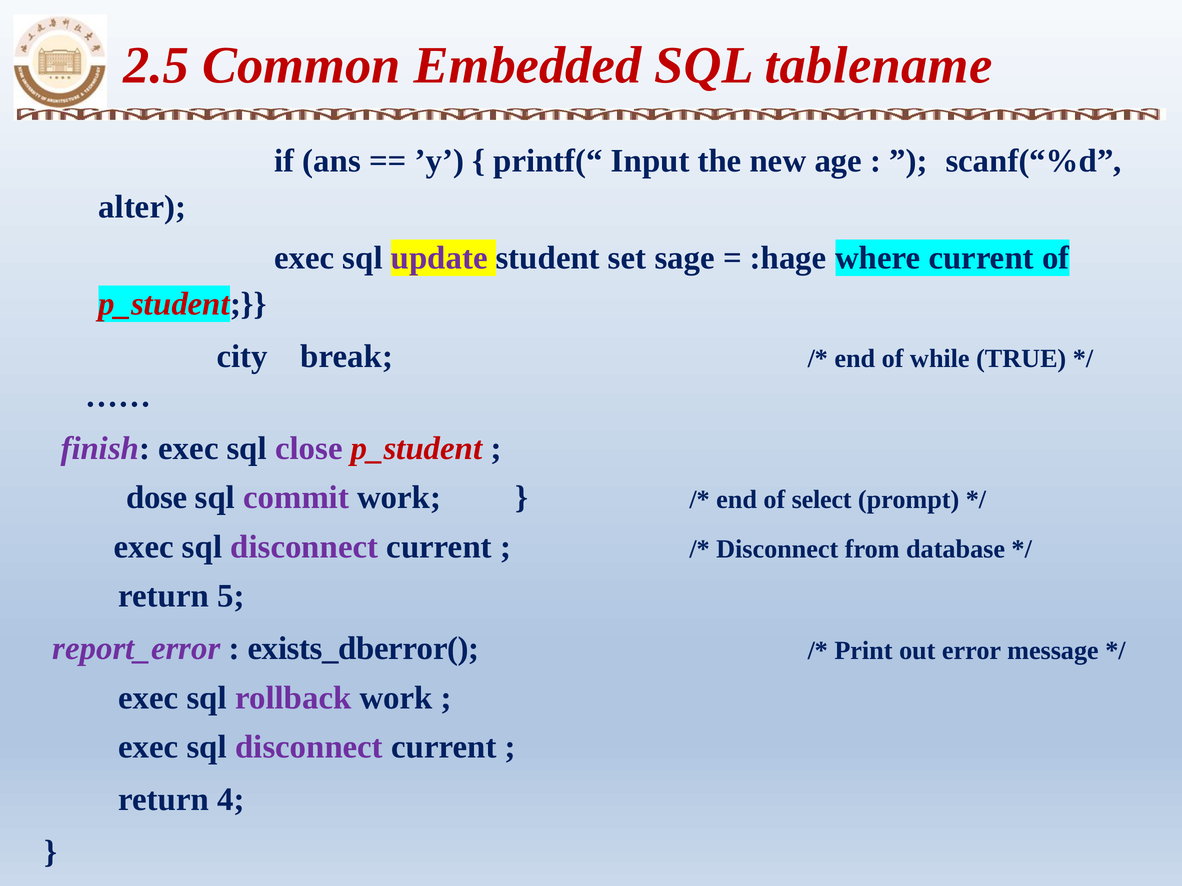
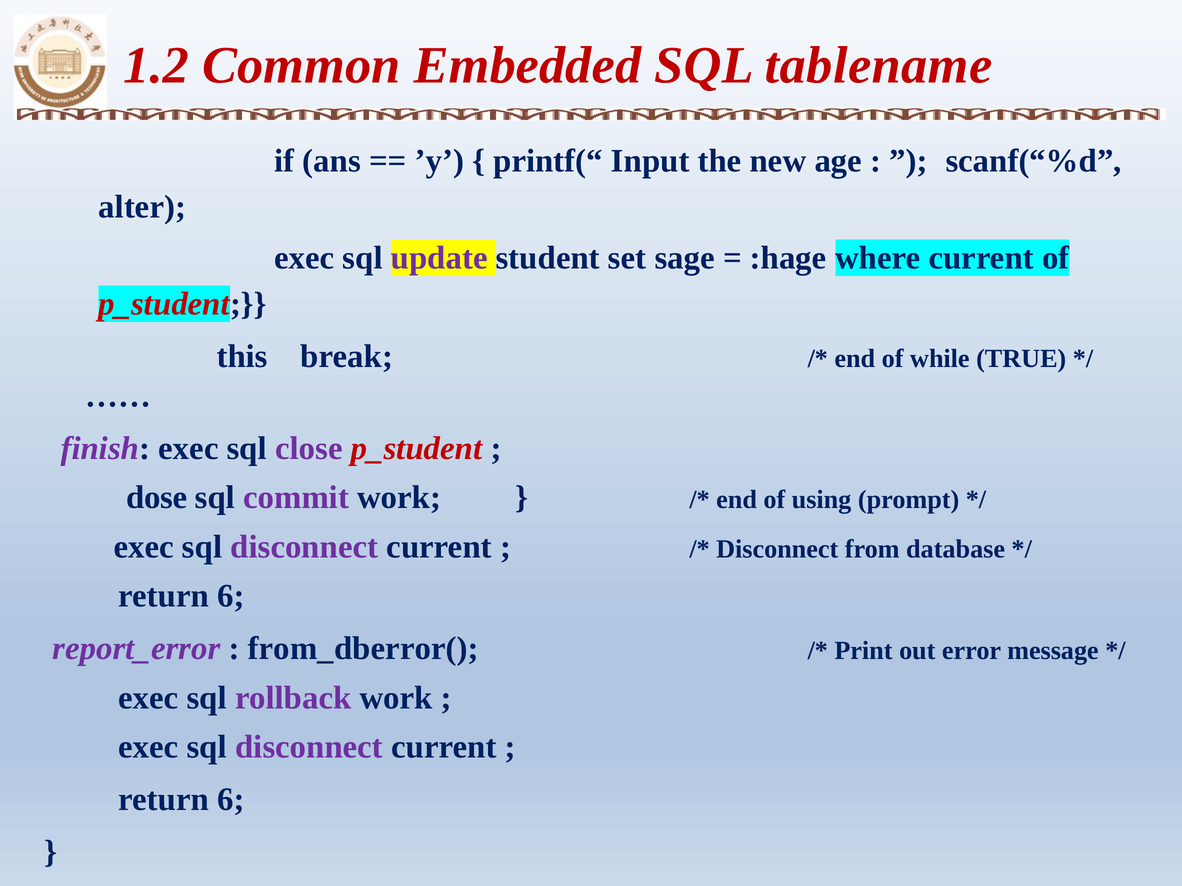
2.5: 2.5 -> 1.2 (156, 65)
city: city -> this (242, 357)
select: select -> using (822, 500)
5: 5 -> 6 (231, 596)
exists_dberror(: exists_dberror( -> from_dberror( (363, 649)
4: 4 -> 6 (231, 800)
